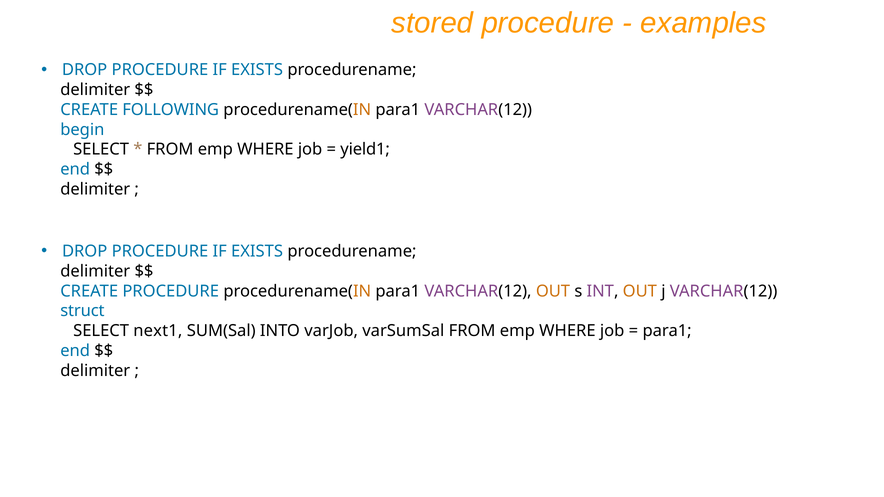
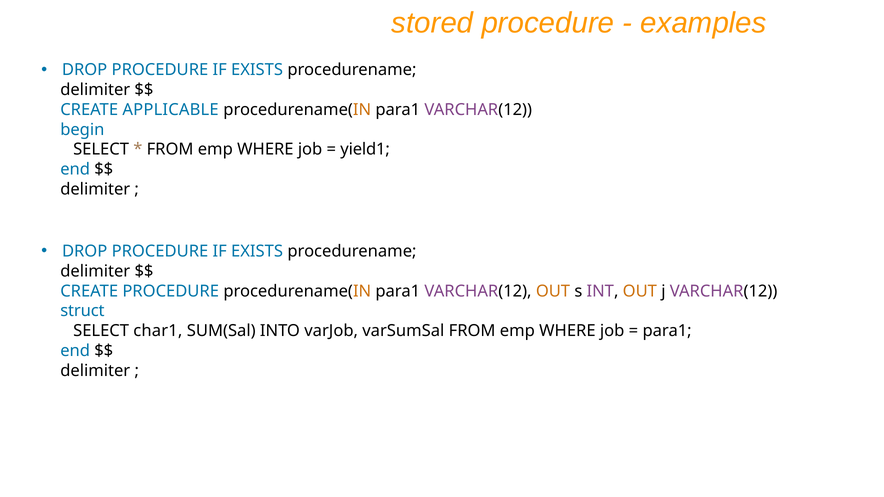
FOLLOWING: FOLLOWING -> APPLICABLE (171, 110)
next1: next1 -> char1 (158, 331)
